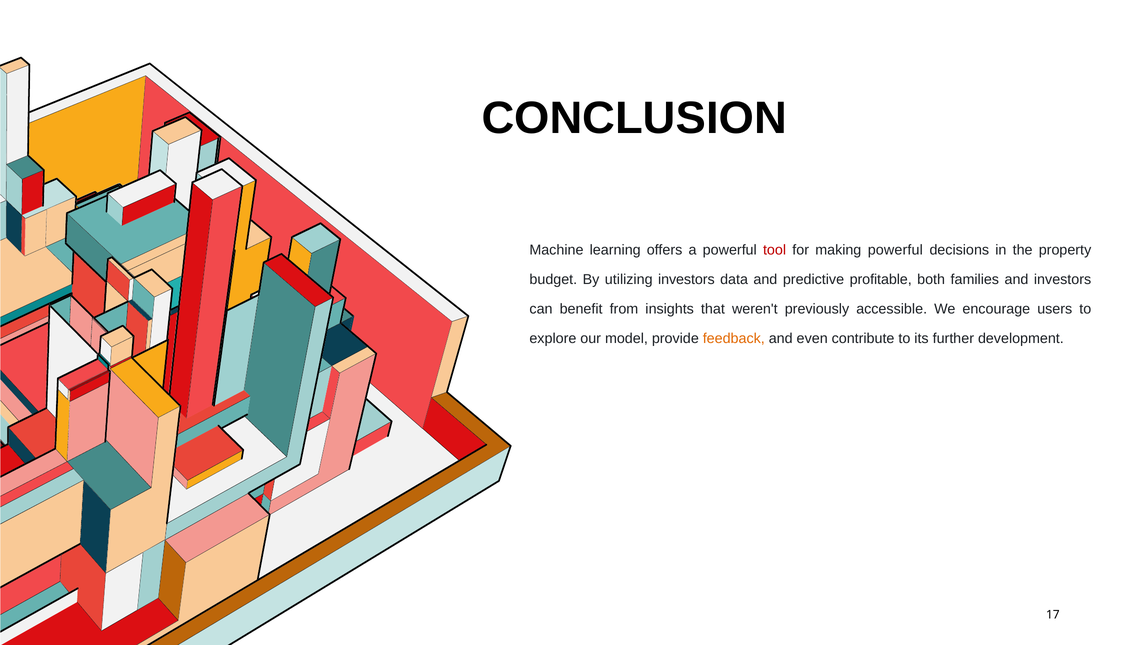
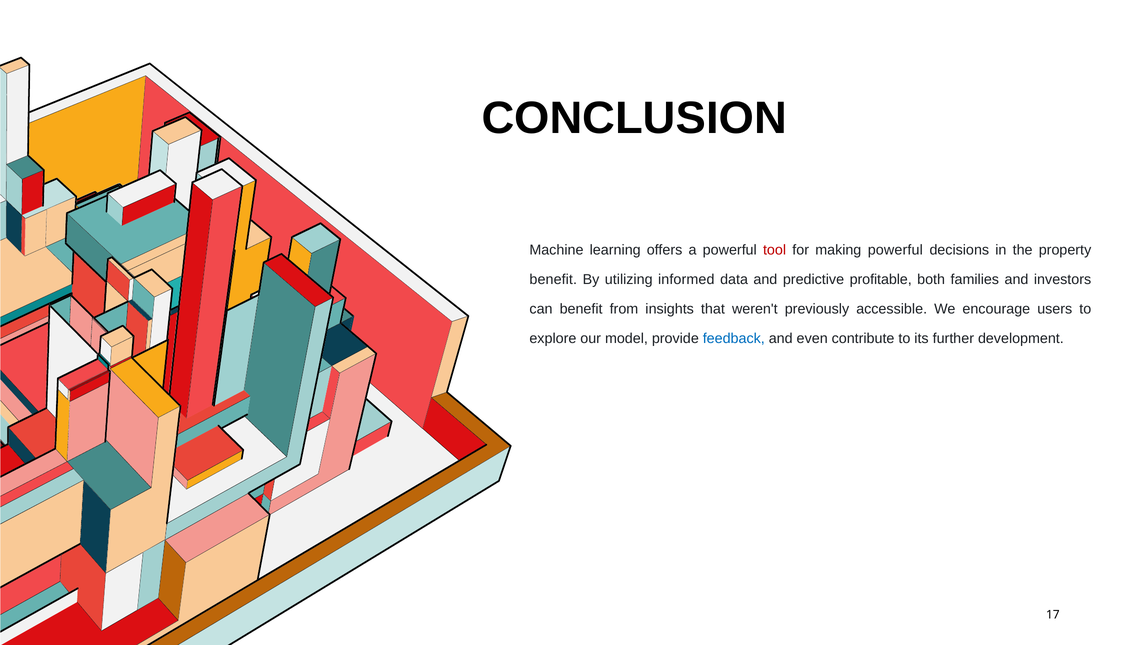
budget: budget -> benefit (553, 280)
utilizing investors: investors -> informed (686, 280)
feedback colour: orange -> blue (734, 338)
